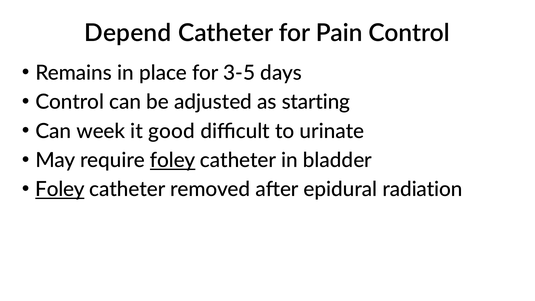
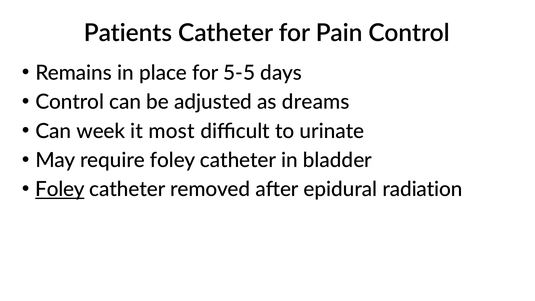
Depend: Depend -> Patients (128, 33)
3-5: 3-5 -> 5-5 (239, 73)
starting: starting -> dreams (316, 102)
good: good -> most (172, 131)
foley underline: present -> none (173, 160)
